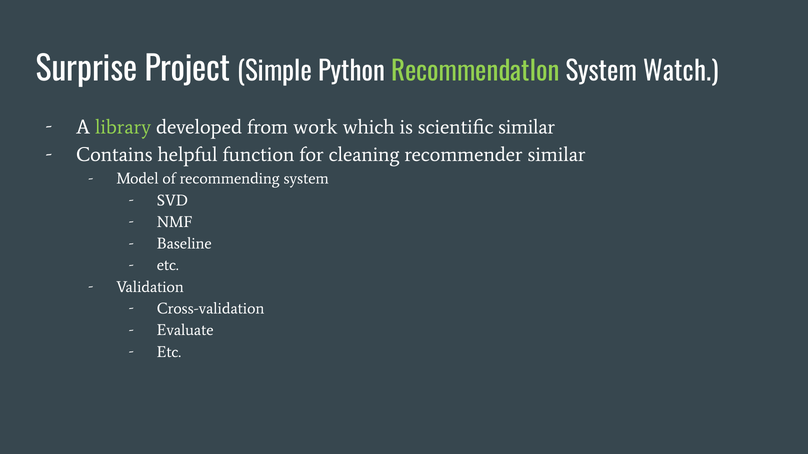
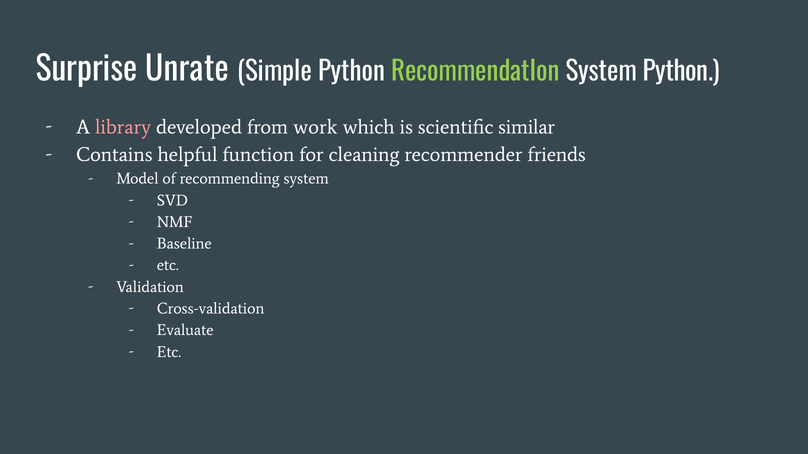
Project: Project -> Unrate (187, 70)
System Watch: Watch -> Python (681, 72)
library colour: light green -> pink (123, 127)
recommender similar: similar -> friends (557, 155)
